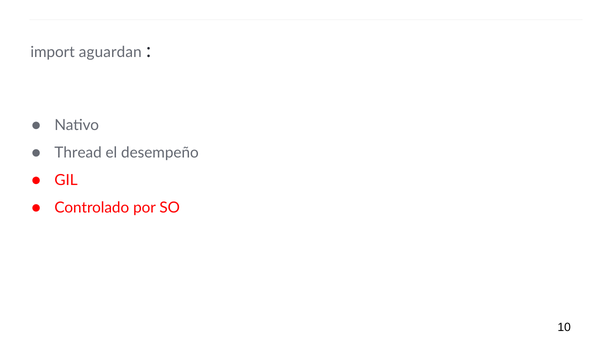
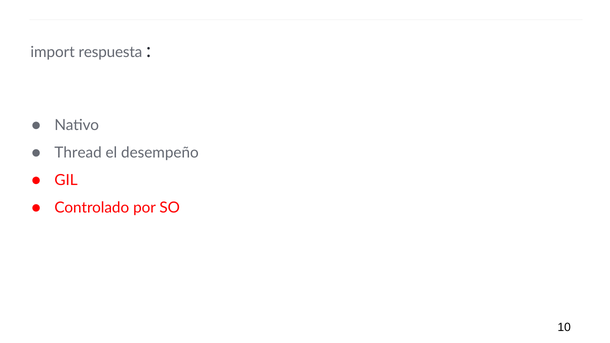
aguardan: aguardan -> respuesta (110, 52)
